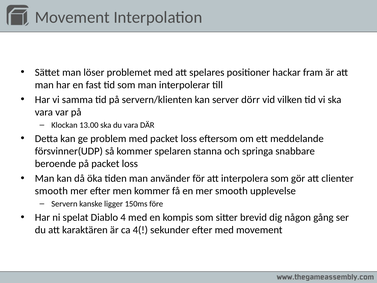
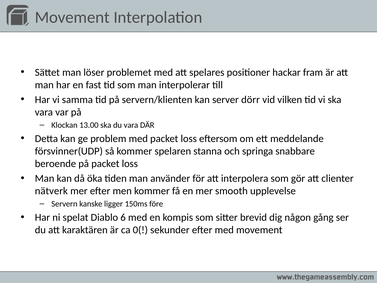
smooth: smooth -> nätverk (51, 191)
4: 4 -> 6 (123, 217)
4(: 4( -> 0( (140, 230)
